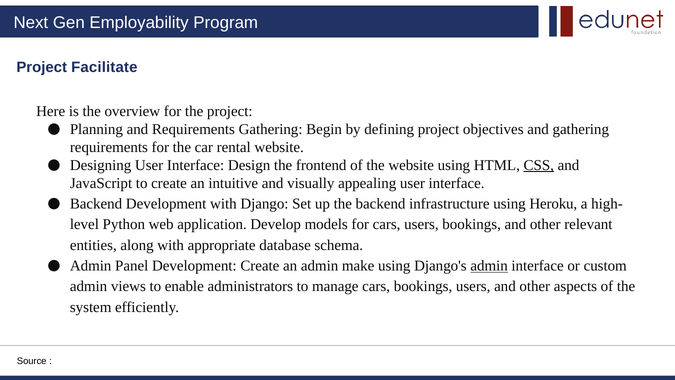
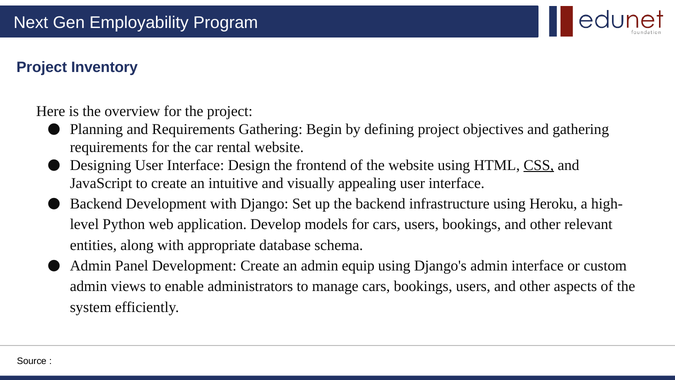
Facilitate: Facilitate -> Inventory (104, 67)
make: make -> equip (358, 266)
admin underline: present -> none (489, 266)
